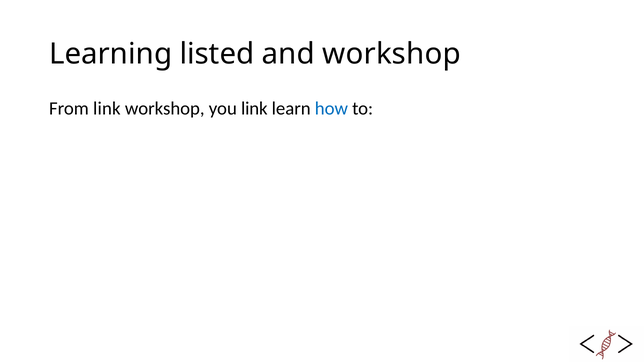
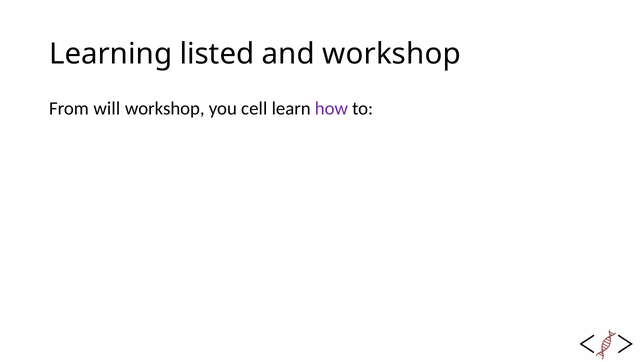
From link: link -> will (107, 109)
you link: link -> cell (254, 109)
how colour: blue -> purple (331, 109)
